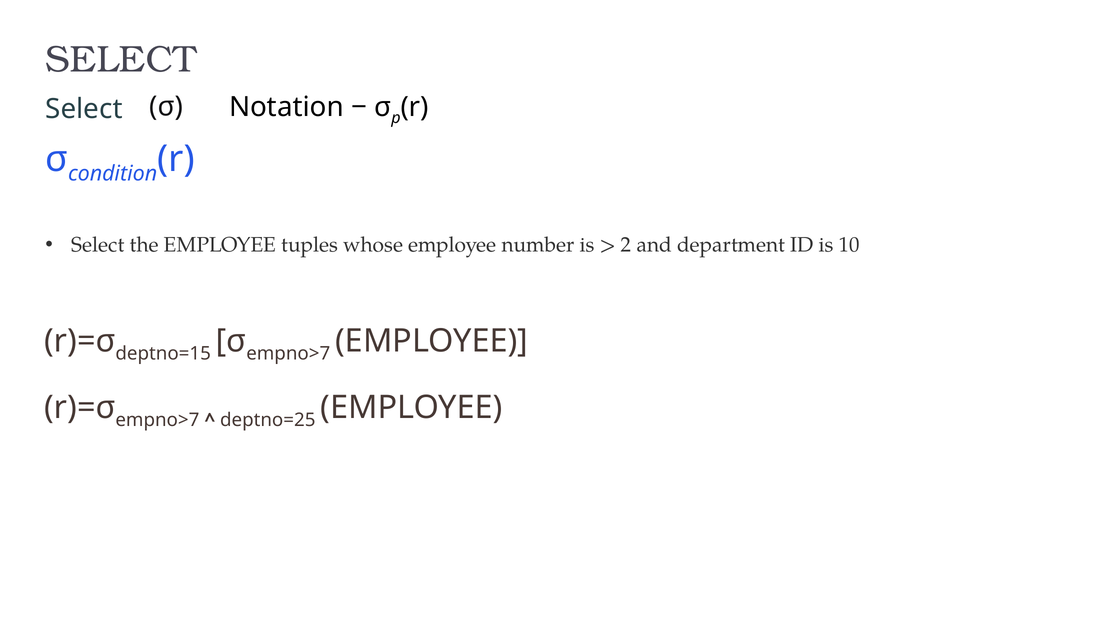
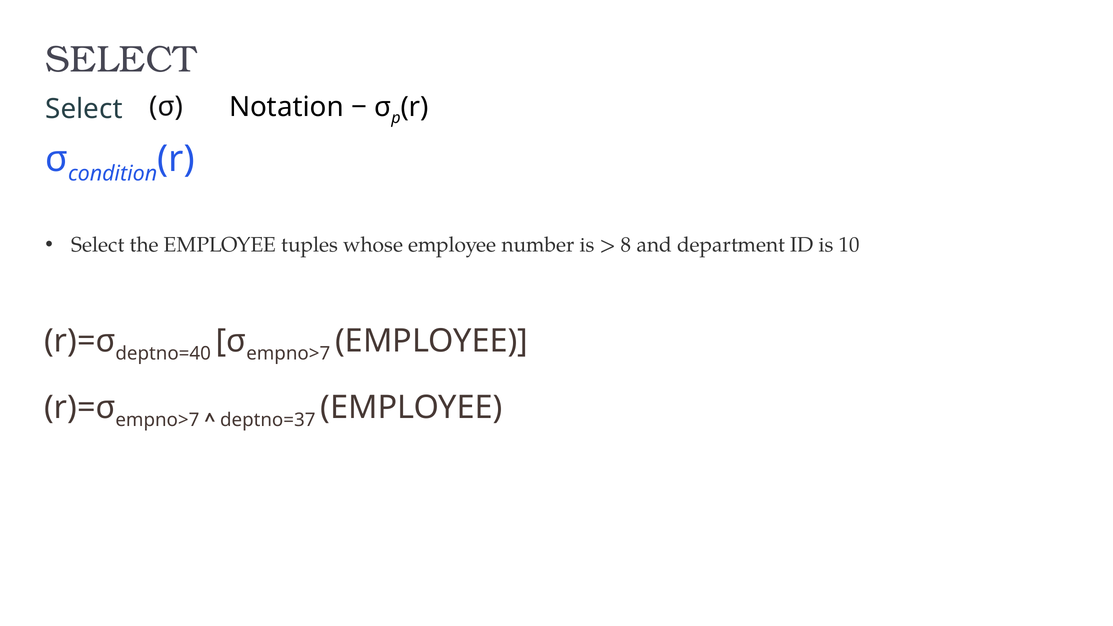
2: 2 -> 8 (626, 245)
deptno=15: deptno=15 -> deptno=40 (163, 354)
deptno=25: deptno=25 -> deptno=37 (268, 420)
